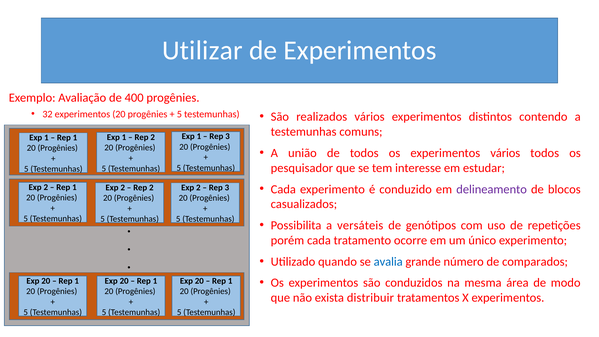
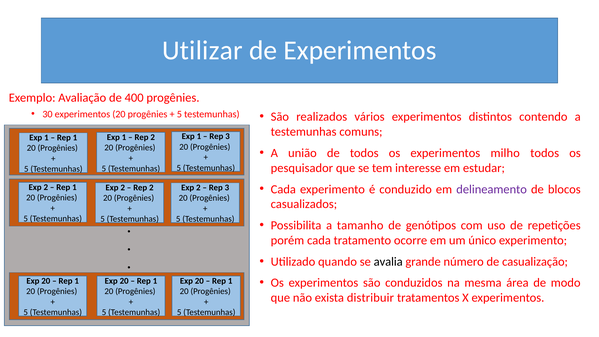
32: 32 -> 30 (47, 114)
experimentos vários: vários -> milho (505, 153)
versáteis: versáteis -> tamanho (360, 225)
avalia colour: blue -> black (388, 262)
comparados: comparados -> casualização (535, 262)
